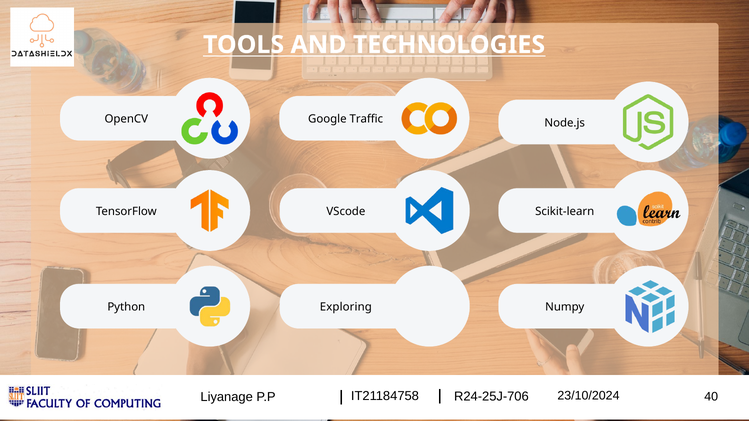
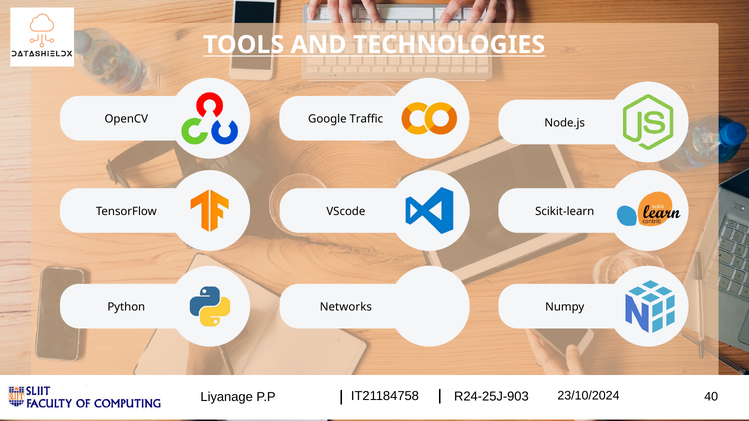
Exploring: Exploring -> Networks (346, 307)
R24-25J-706: R24-25J-706 -> R24-25J-903 (491, 397)
